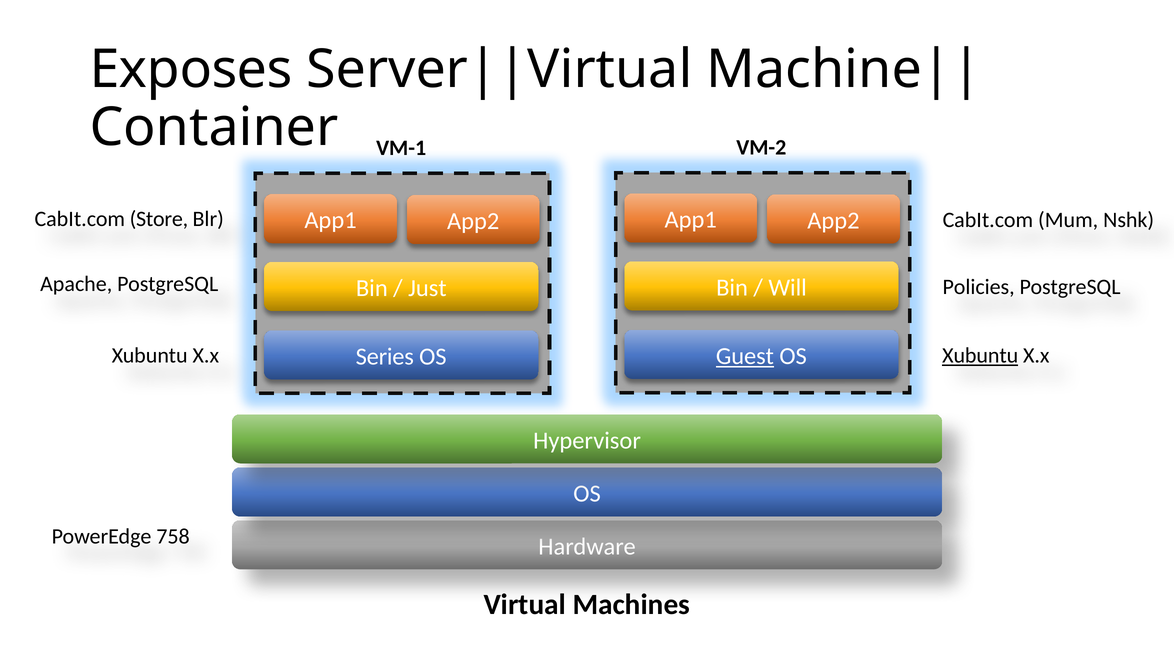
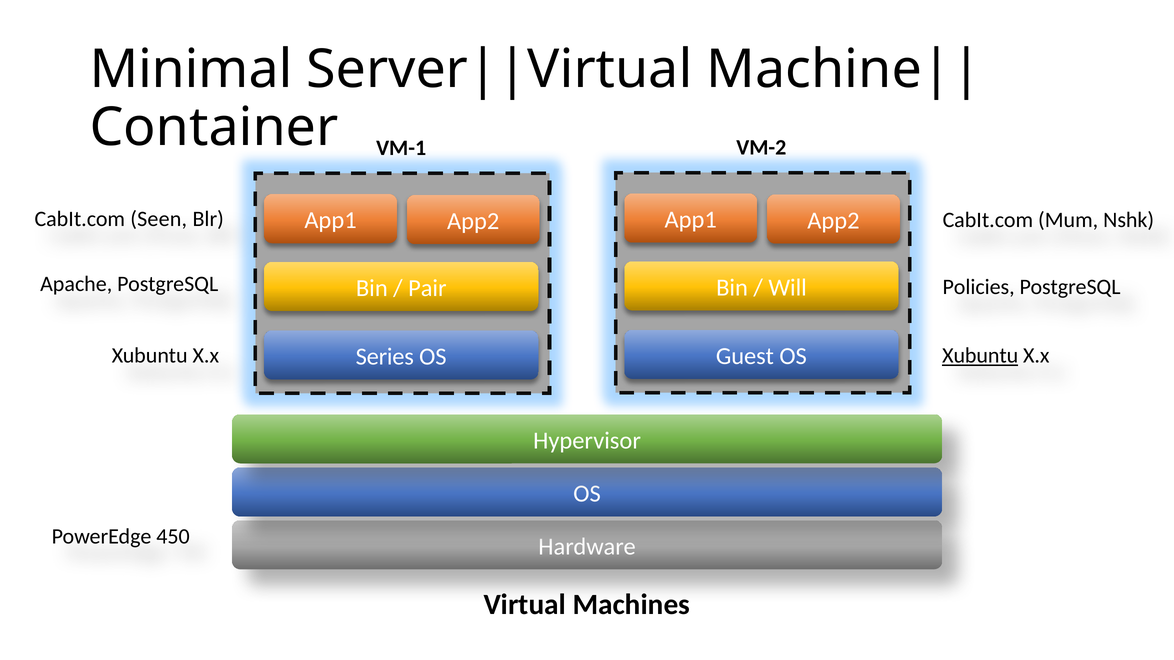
Exposes: Exposes -> Minimal (191, 70)
Store: Store -> Seen (159, 219)
Just: Just -> Pair (427, 288)
Guest underline: present -> none (745, 356)
758: 758 -> 450 (173, 537)
